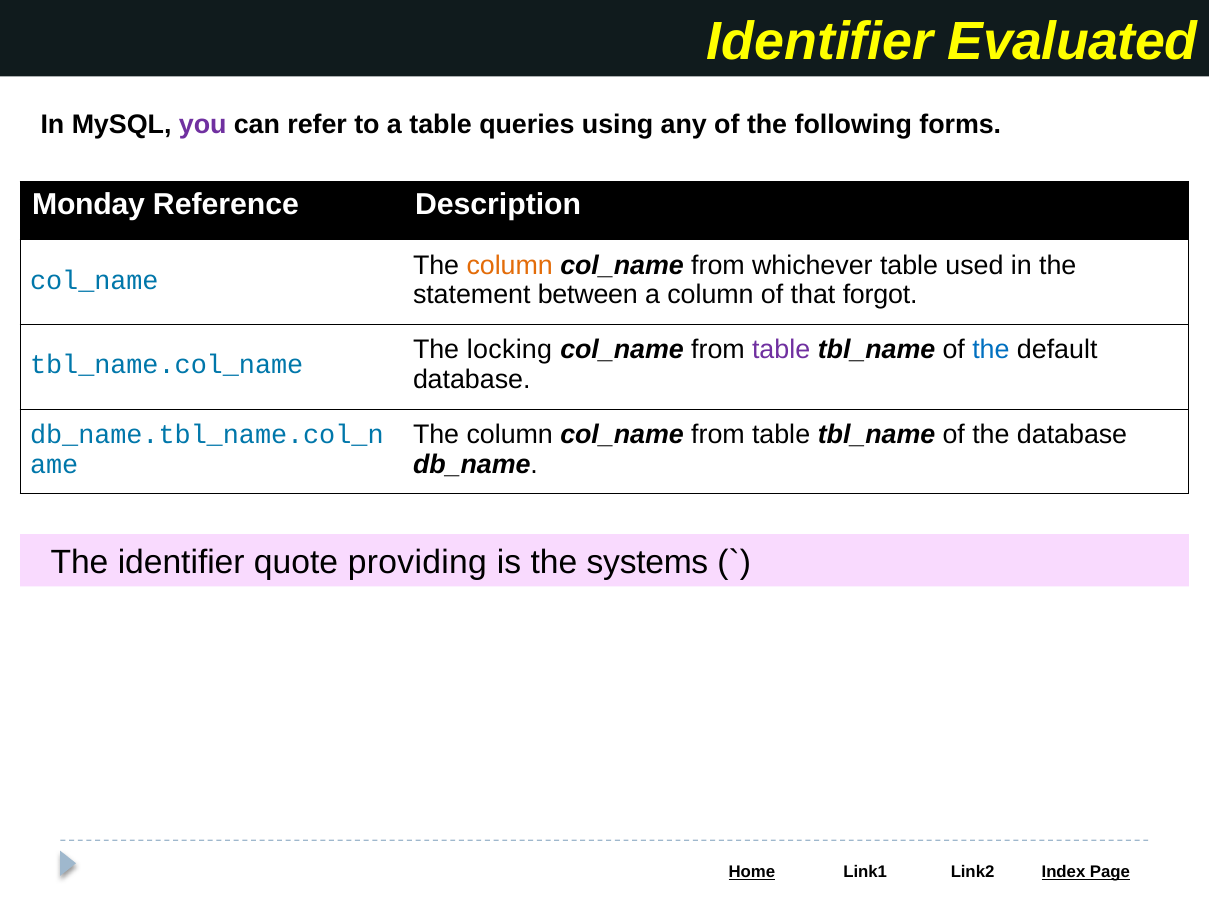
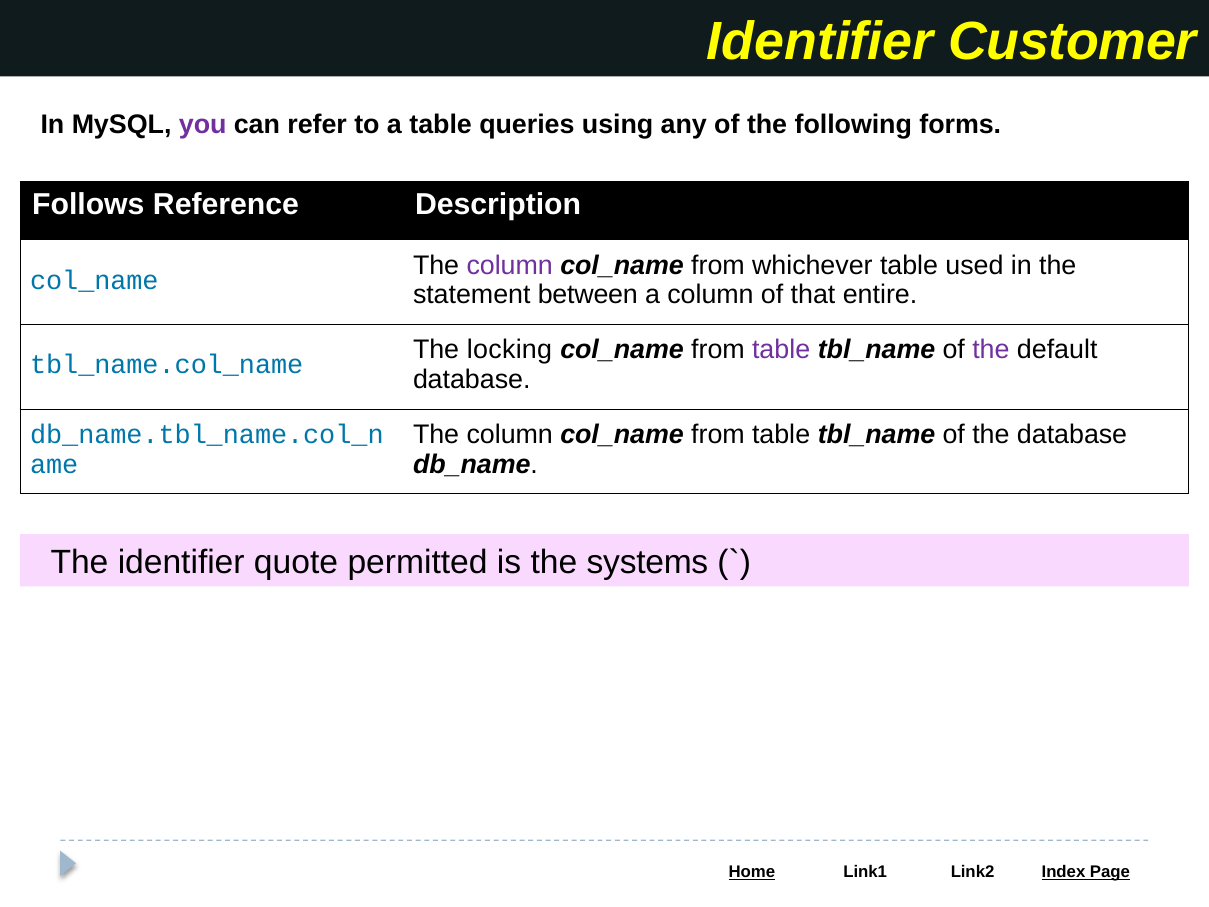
Evaluated: Evaluated -> Customer (1073, 42)
Monday: Monday -> Follows (88, 205)
column colour: orange -> purple (510, 265)
forgot: forgot -> entire (880, 295)
the colour: blue -> purple (991, 350)
providing: providing -> permitted (418, 562)
